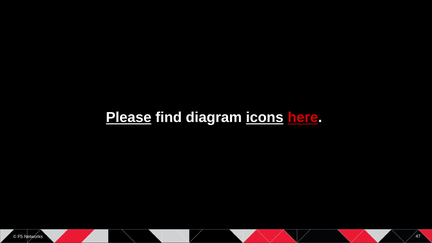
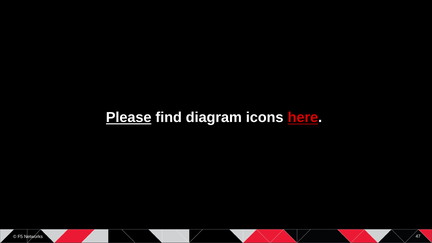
icons underline: present -> none (265, 118)
